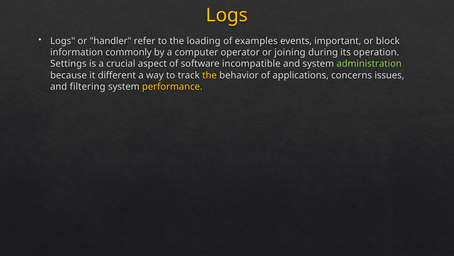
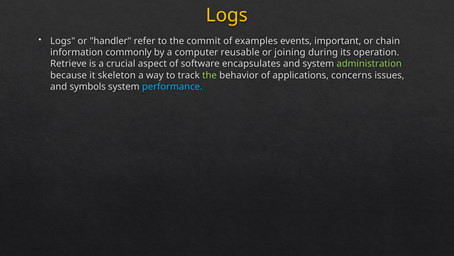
loading: loading -> commit (204, 41)
block: block -> chain (388, 41)
operator: operator -> reusable (240, 52)
Settings: Settings -> Retrieve (68, 64)
incompatible: incompatible -> encapsulates (251, 64)
different: different -> skeleton (117, 75)
the colour: yellow -> light green (210, 75)
filtering: filtering -> symbols (88, 86)
performance colour: yellow -> light blue (172, 86)
